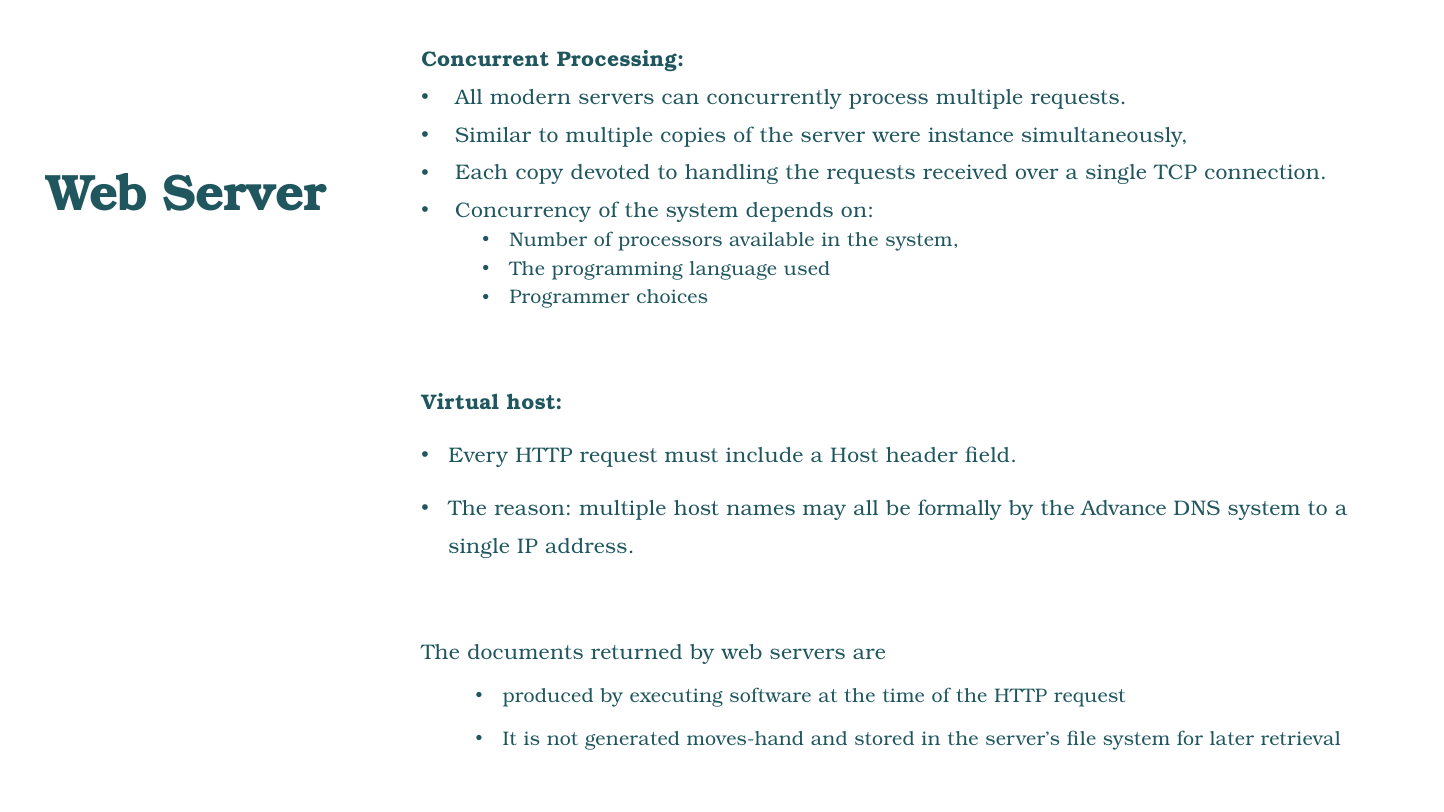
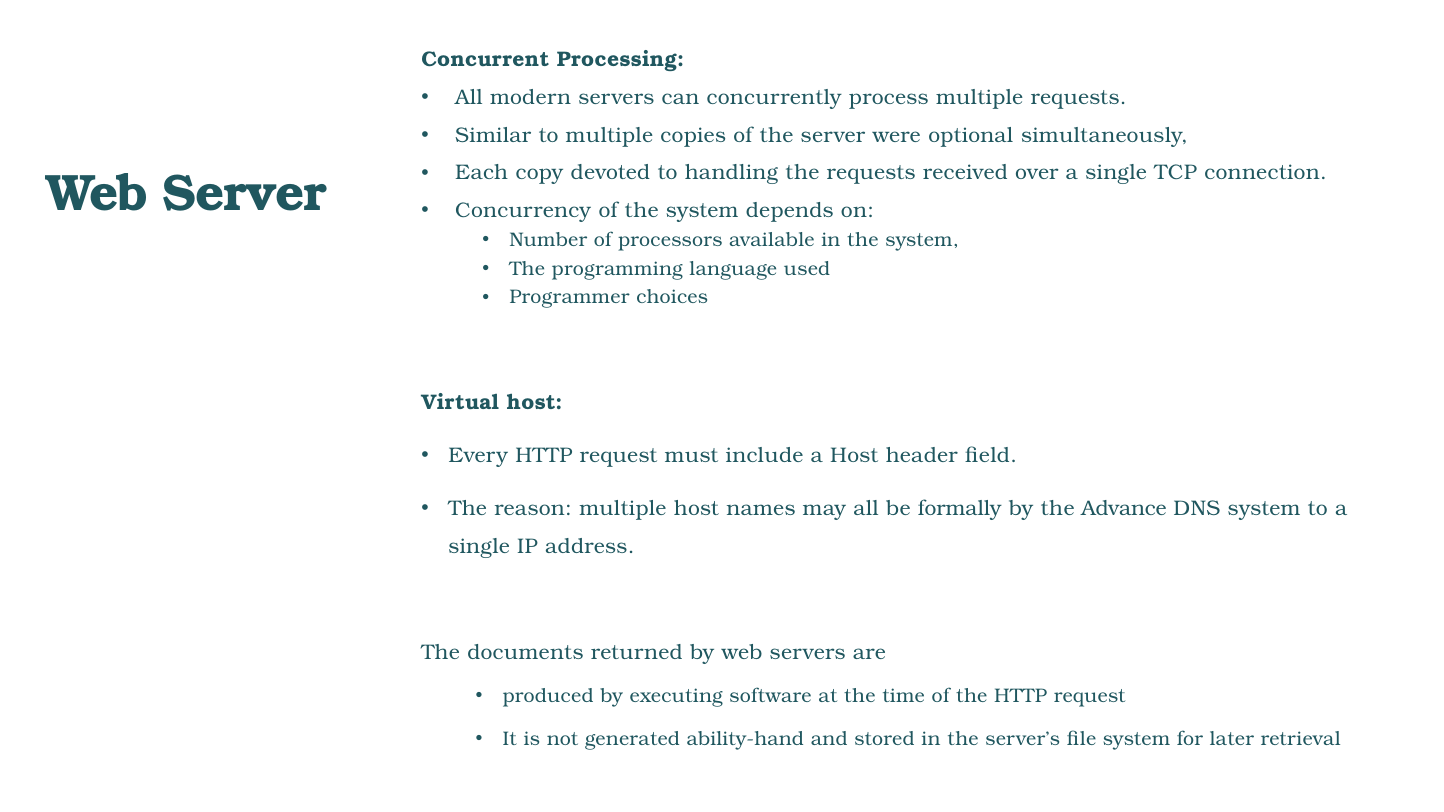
instance: instance -> optional (971, 135)
moves-hand: moves-hand -> ability-hand (745, 739)
